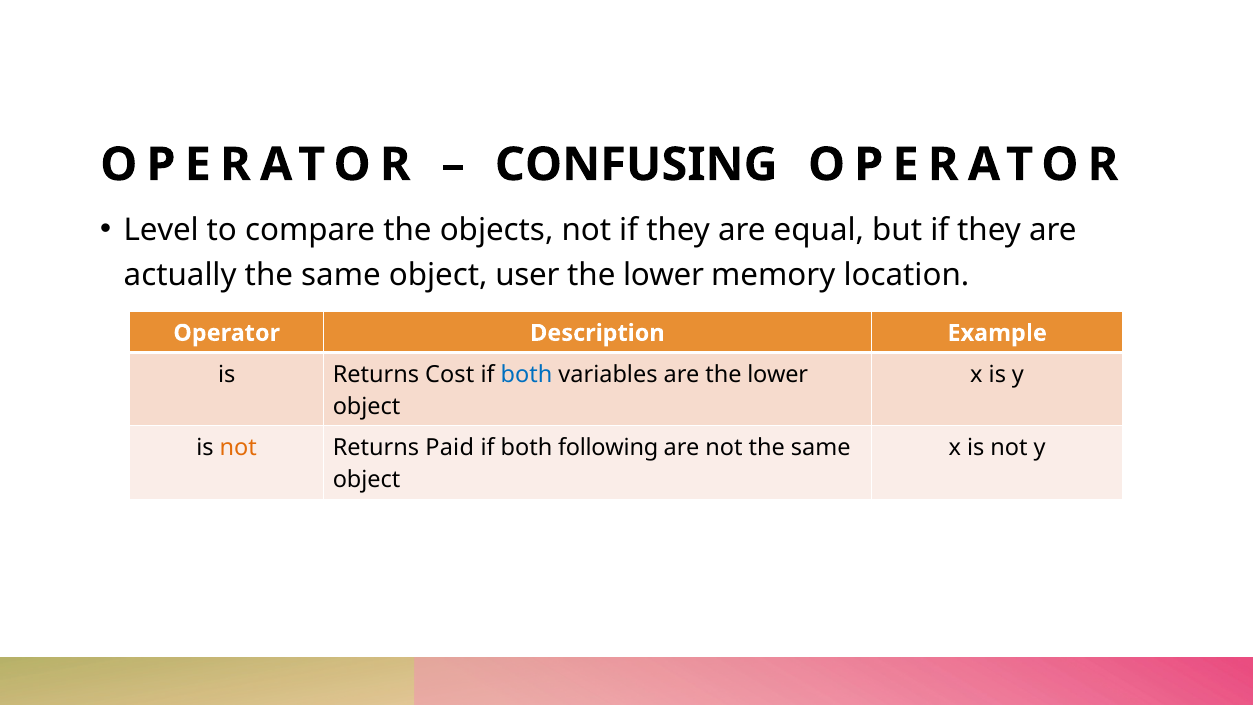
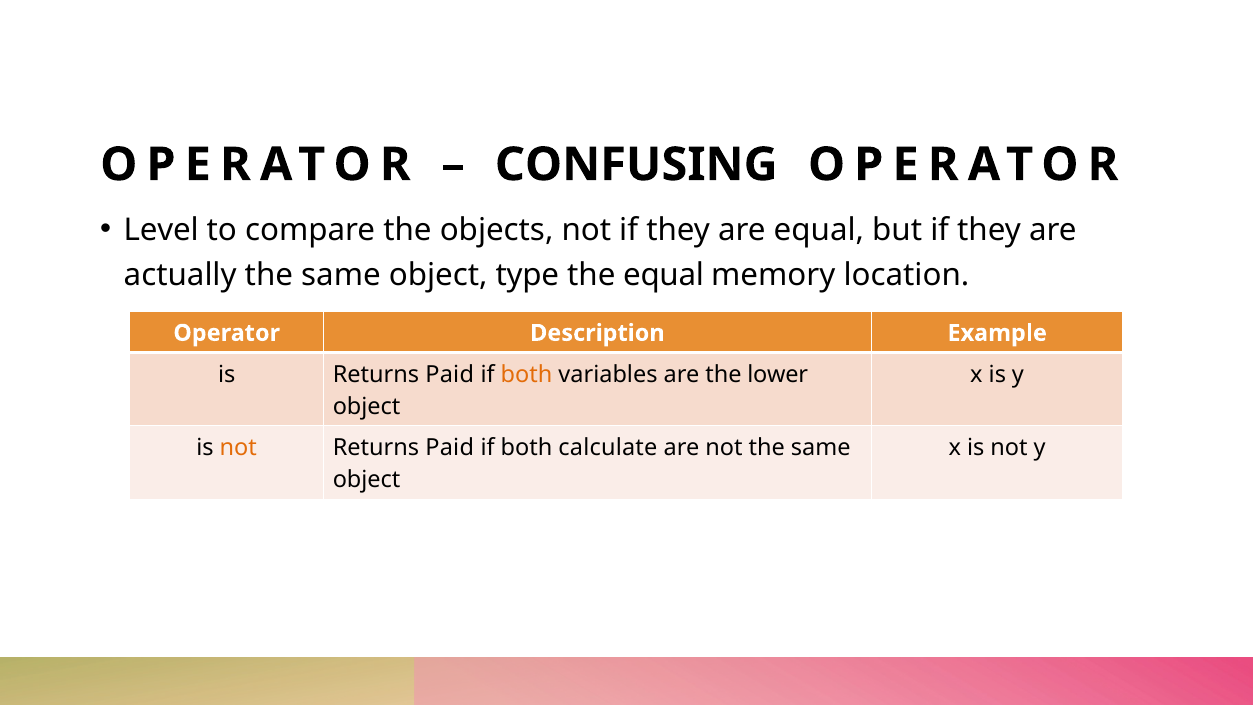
user: user -> type (527, 275)
lower: lower -> equal (664, 275)
is Returns Cost: Cost -> Paid (450, 374)
both colour: blue -> orange (527, 374)
following: following -> calculate (608, 448)
